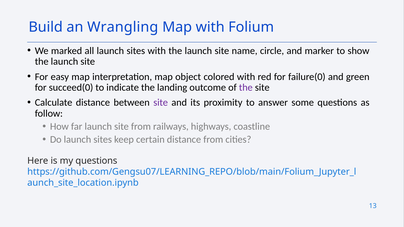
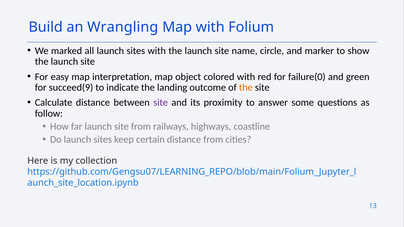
succeed(0: succeed(0 -> succeed(9 (71, 88)
the colour: purple -> orange (246, 88)
my questions: questions -> collection (96, 161)
